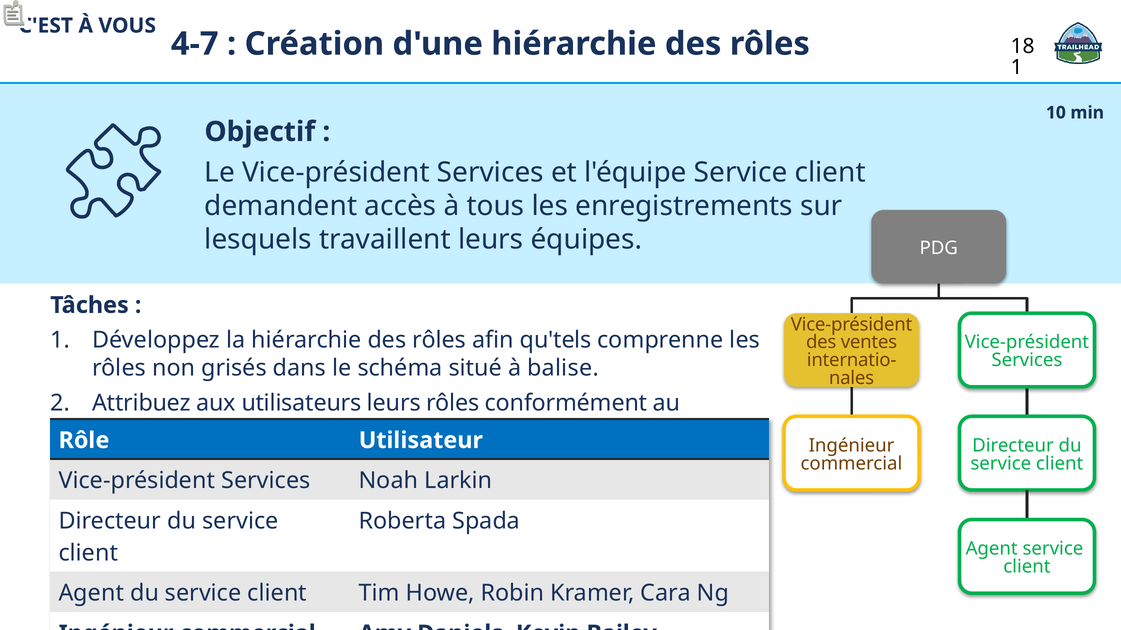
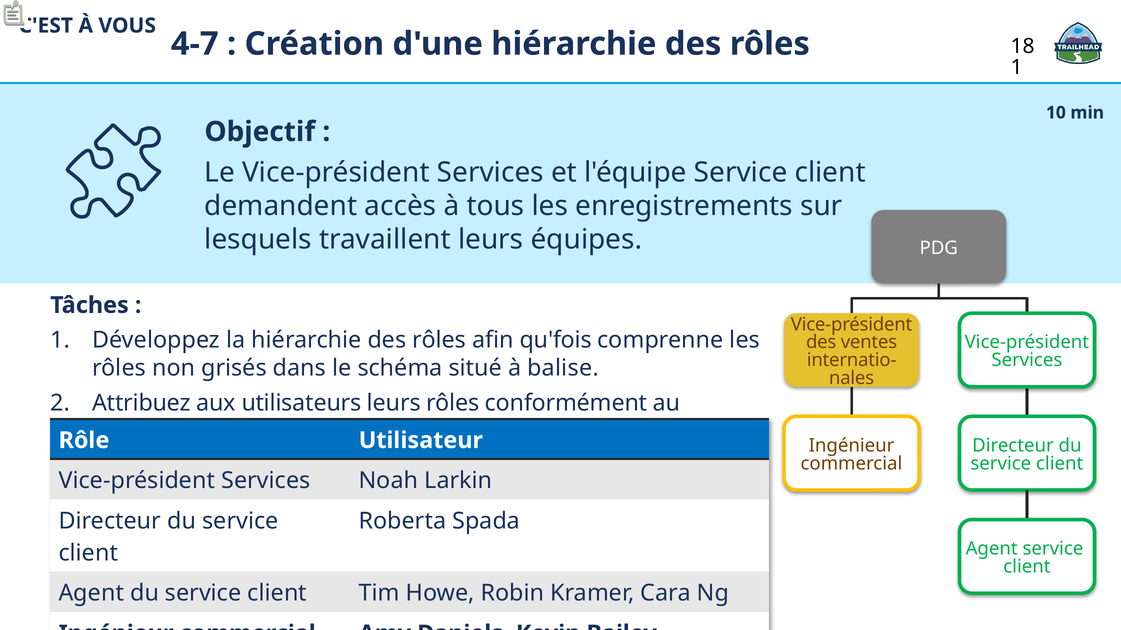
qu'tels: qu'tels -> qu'fois (556, 341)
